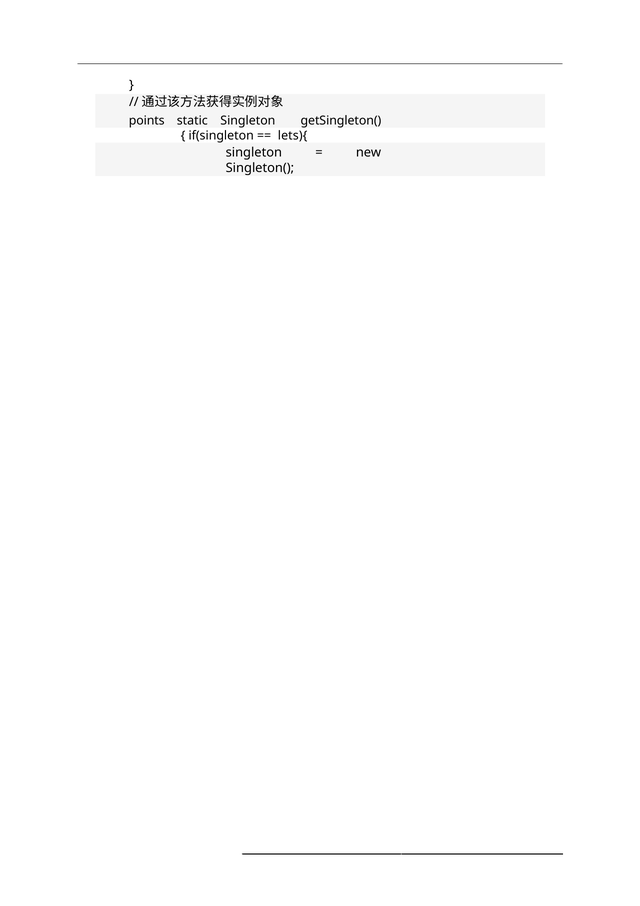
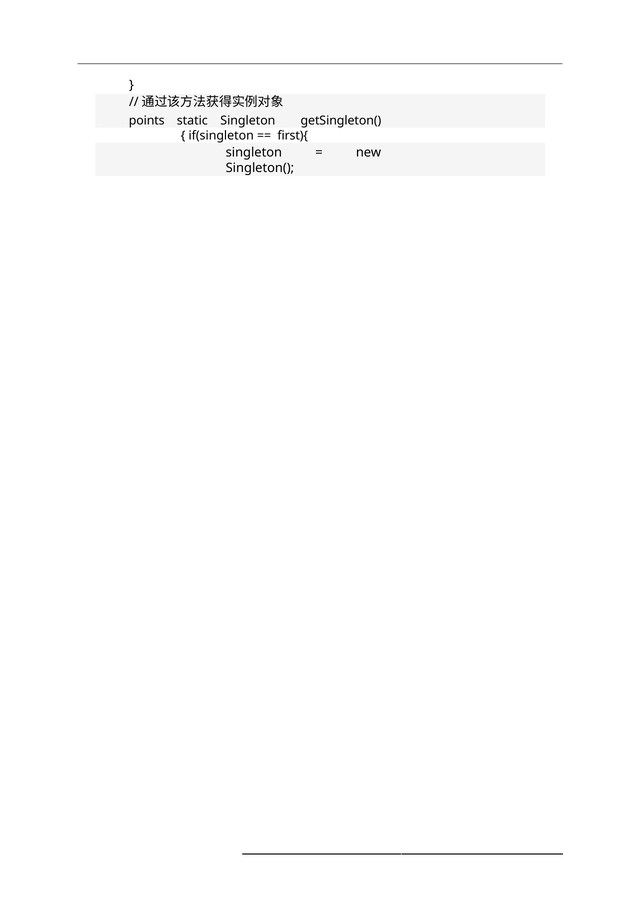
lets){: lets){ -> first){ (293, 136)
